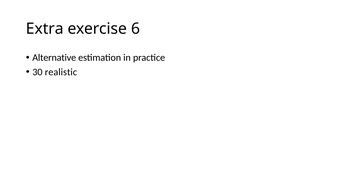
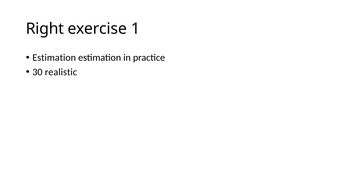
Extra: Extra -> Right (45, 29)
6: 6 -> 1 (135, 29)
Alternative: Alternative -> Estimation (54, 58)
